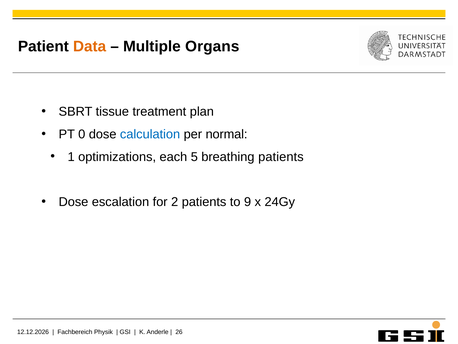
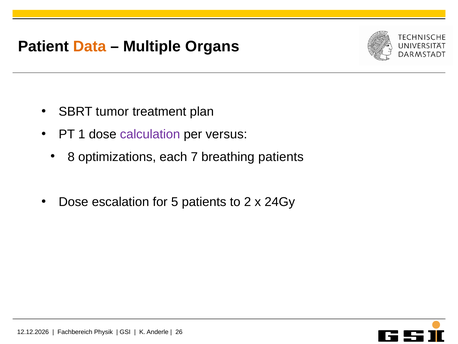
tissue: tissue -> tumor (112, 111)
0: 0 -> 1 (82, 134)
calculation colour: blue -> purple (150, 134)
normal: normal -> versus (226, 134)
1: 1 -> 8 (71, 157)
5: 5 -> 7 (194, 157)
2: 2 -> 5 (175, 202)
9: 9 -> 2 (248, 202)
